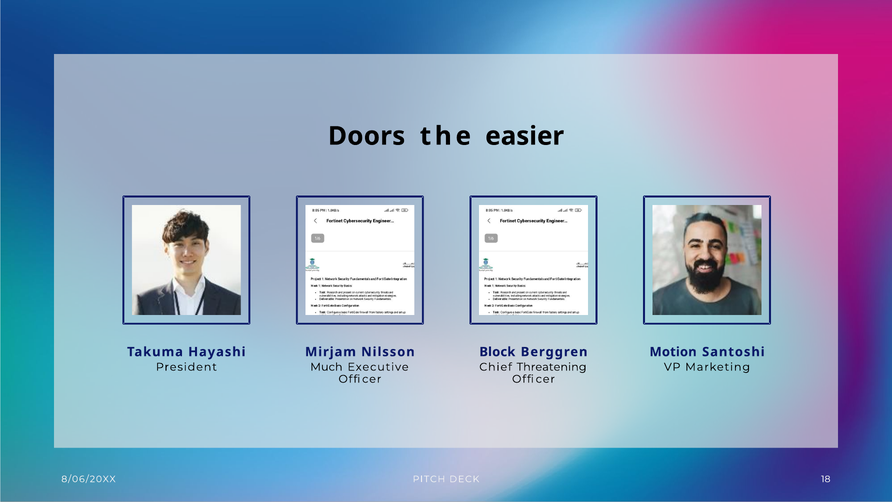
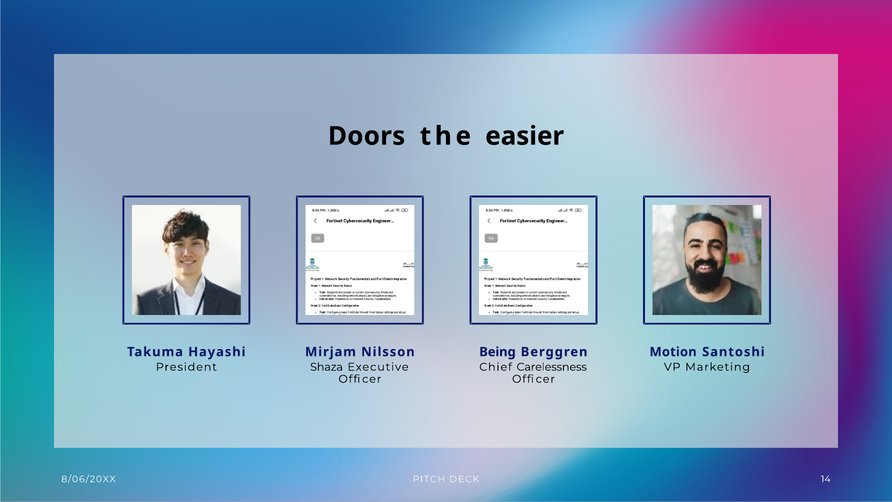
Block: Block -> Being (497, 352)
Much: Much -> Shaza (327, 367)
Threatening: Threatening -> Carelessness (552, 367)
18: 18 -> 14 (826, 479)
